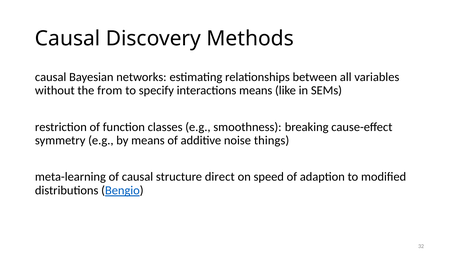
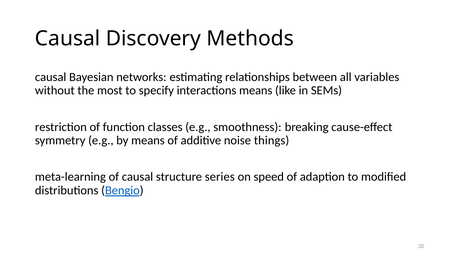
from: from -> most (110, 91)
direct: direct -> series (220, 177)
